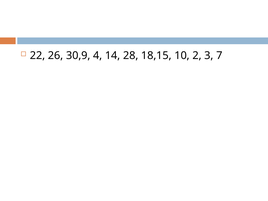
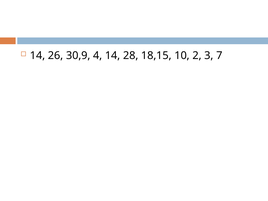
22: 22 -> 14 (38, 55)
